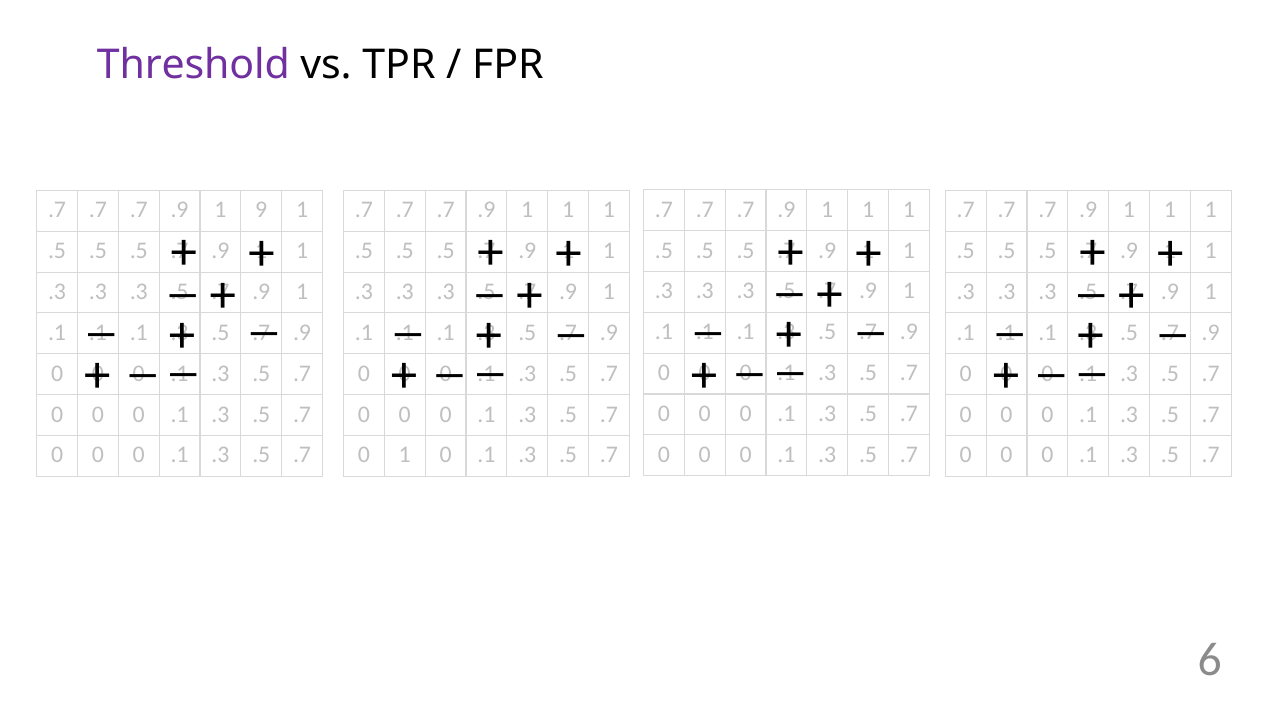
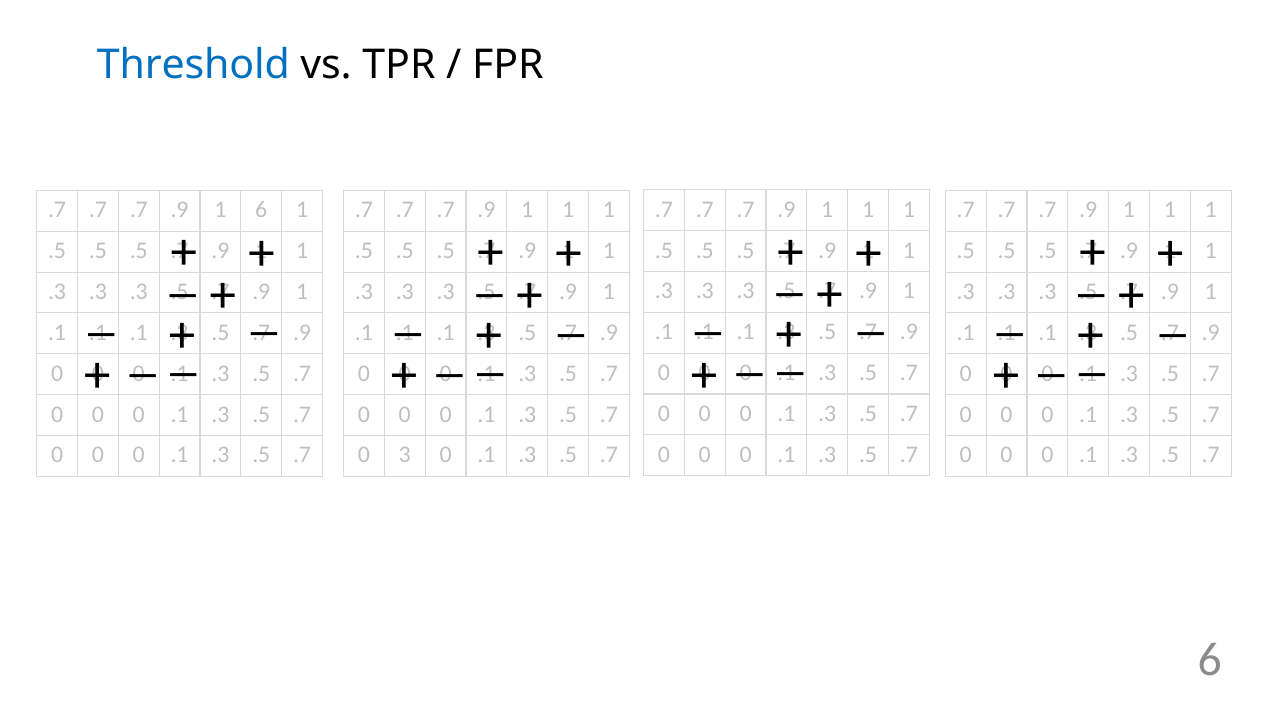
Threshold colour: purple -> blue (193, 65)
1 9: 9 -> 6 (261, 210)
0 1: 1 -> 3 (405, 455)
